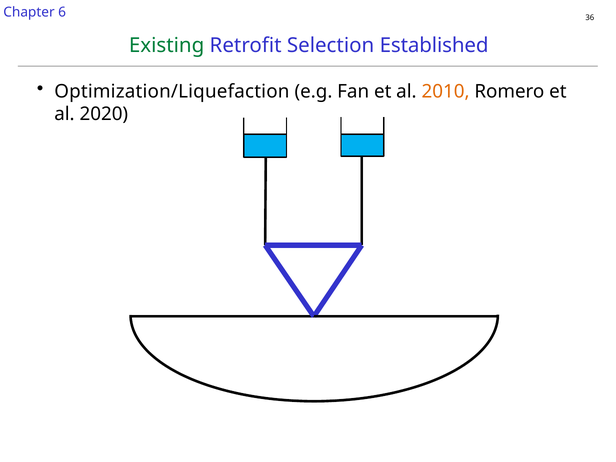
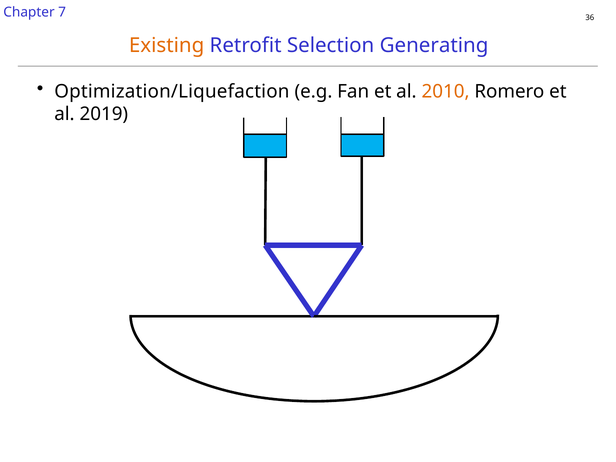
6: 6 -> 7 (62, 12)
Existing colour: green -> orange (167, 46)
Established: Established -> Generating (434, 46)
2020: 2020 -> 2019 (104, 114)
